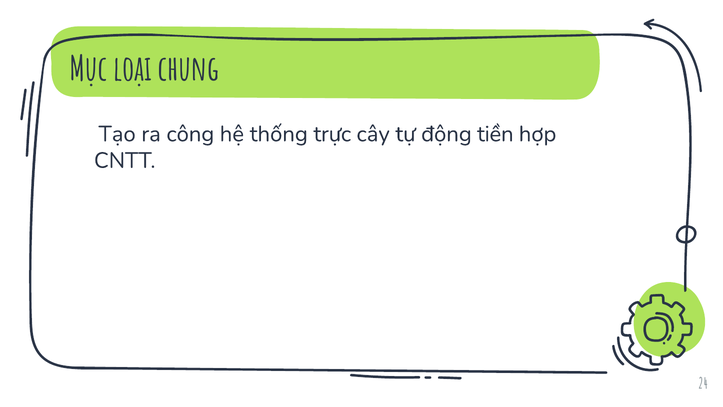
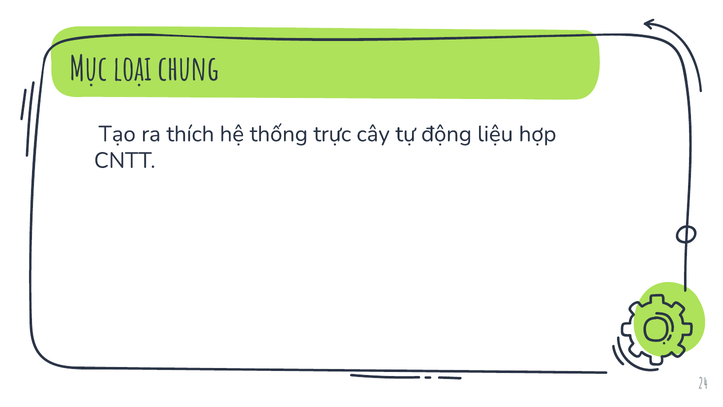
công: công -> thích (190, 134)
tiền: tiền -> liệu (495, 134)
